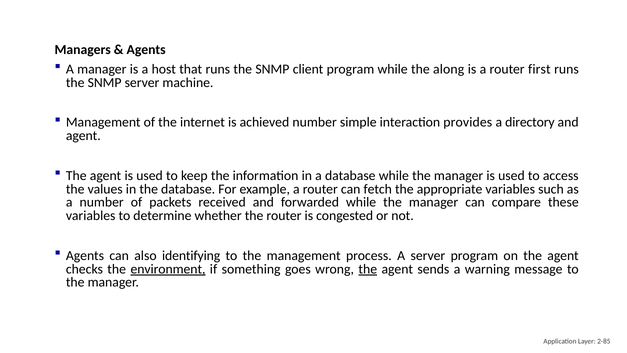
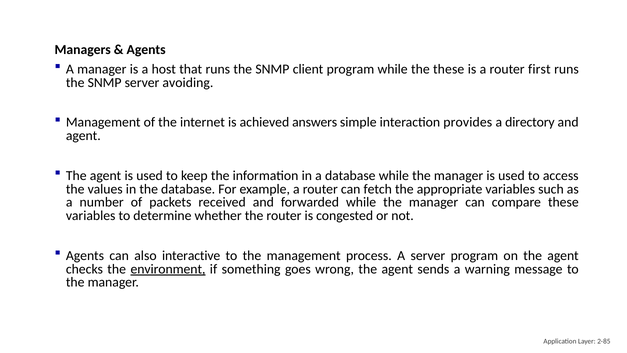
the along: along -> these (449, 69)
machine: machine -> avoiding (188, 82)
achieved number: number -> answers (315, 122)
identifying: identifying -> interactive (191, 255)
the underline: present -> none (368, 269)
